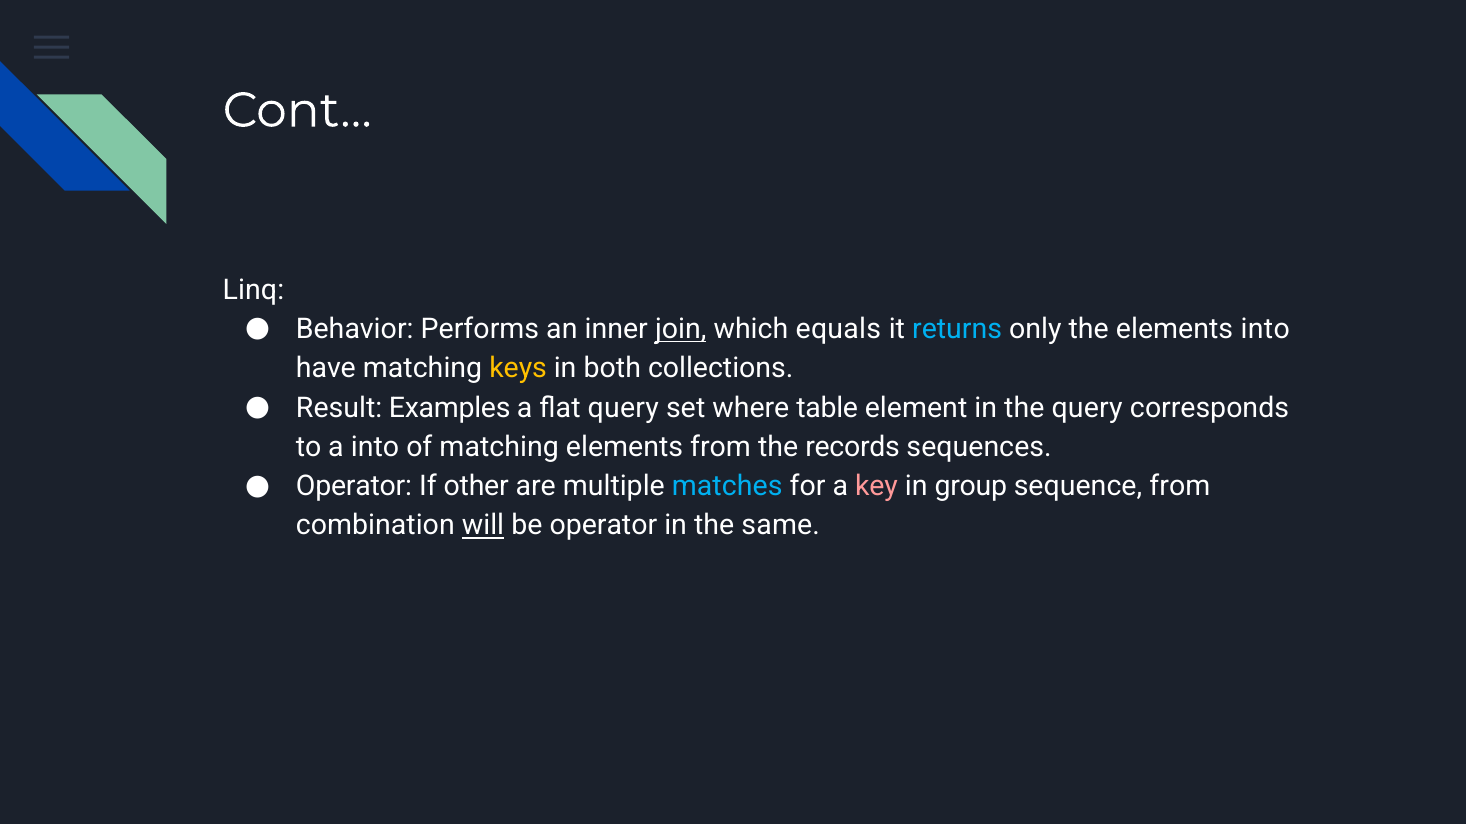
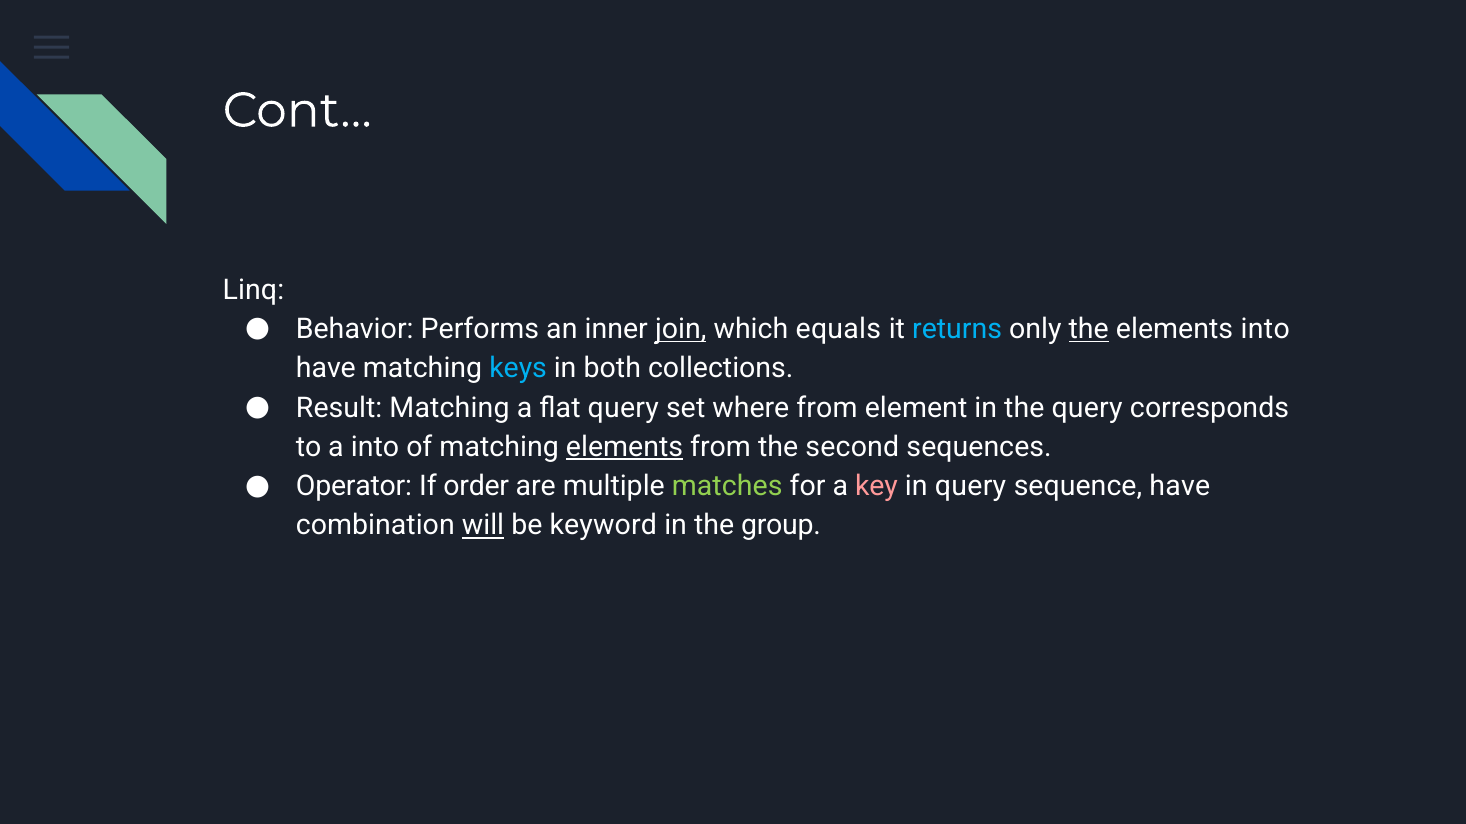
the underline: none -> present (1089, 329)
keys colour: yellow -> light blue (518, 369)
Result Examples: Examples -> Matching (449, 408)
where table: table -> from (827, 408)
elements underline: none -> present (625, 447)
records: records -> second (852, 447)
other: other -> order (476, 487)
matches colour: light blue -> light green (727, 487)
in group: group -> query (971, 487)
sequence from: from -> have (1180, 487)
be operator: operator -> keyword (603, 526)
same: same -> group (781, 526)
